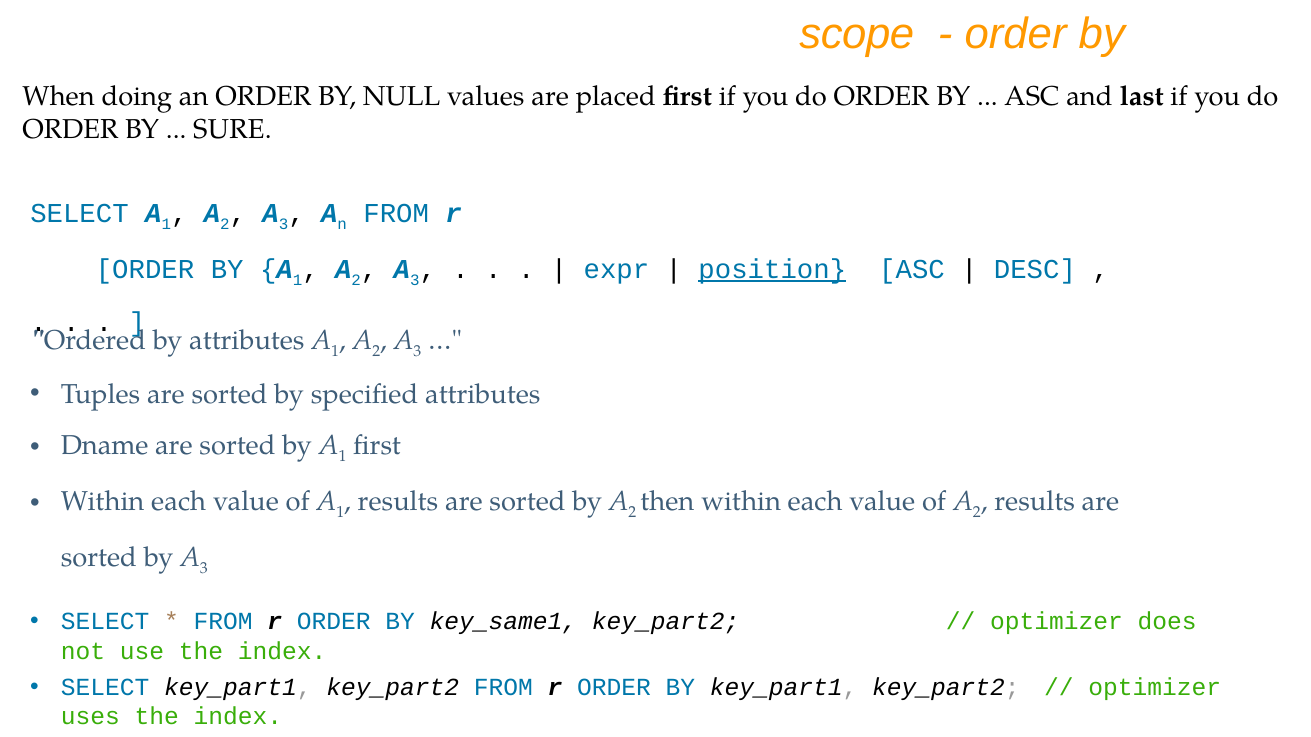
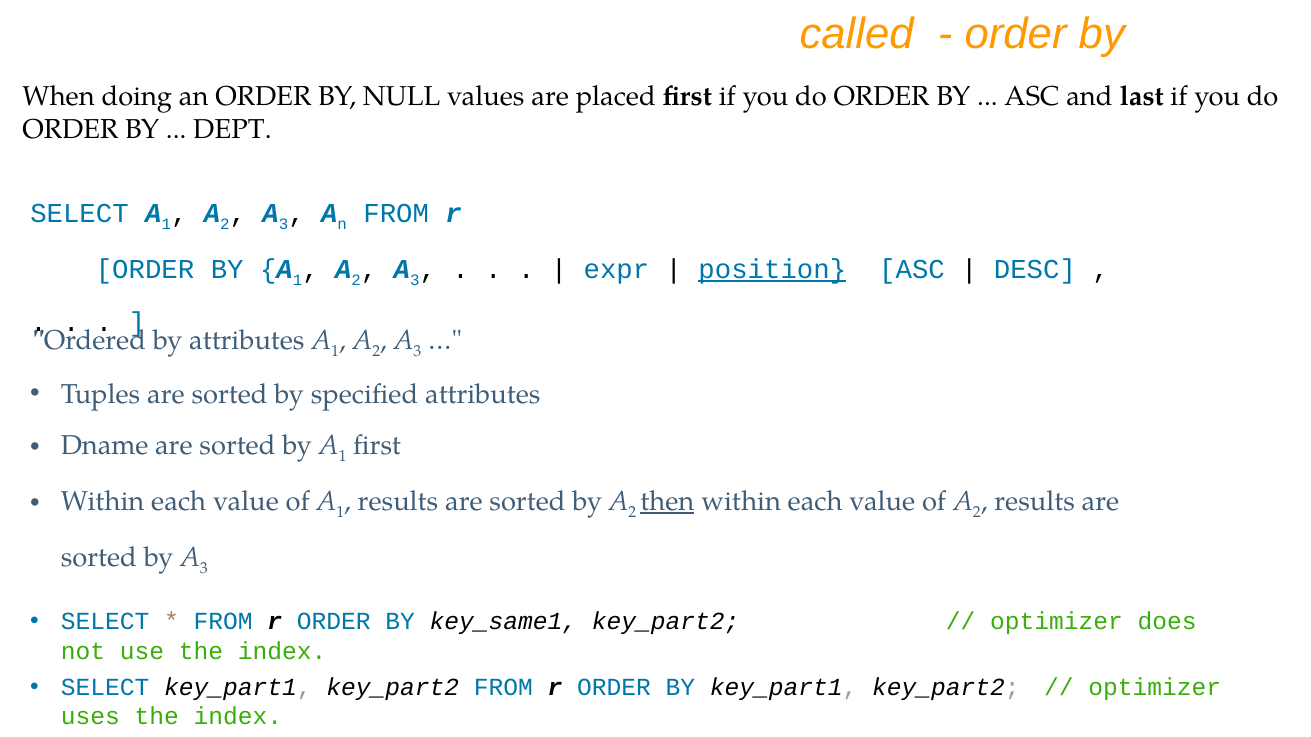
scope: scope -> called (857, 34)
SURE: SURE -> DEPT (232, 129)
then underline: none -> present (667, 502)
